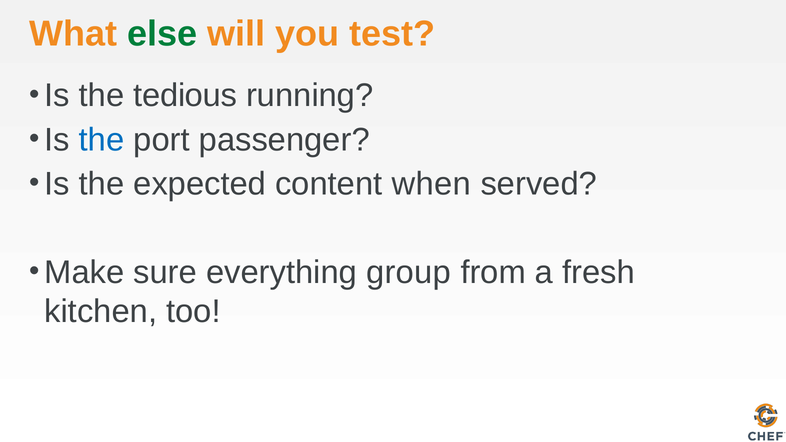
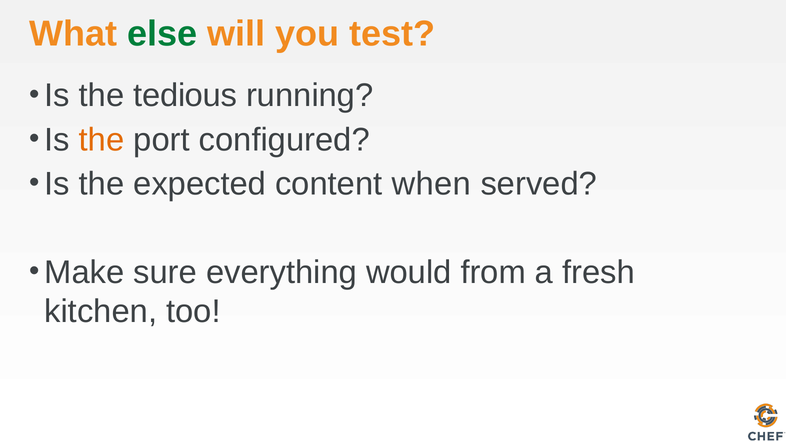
the colour: blue -> orange (102, 140)
passenger: passenger -> configured (284, 140)
group: group -> would (409, 272)
